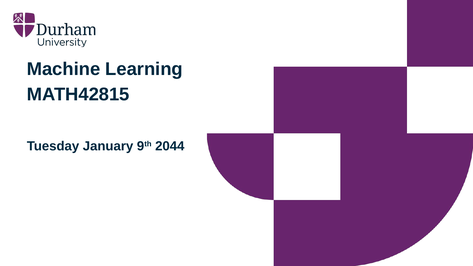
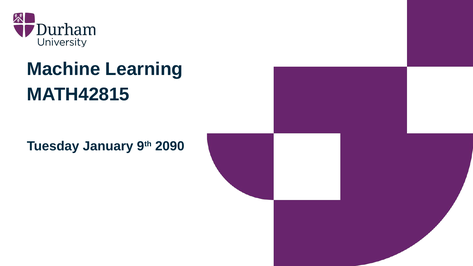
2044: 2044 -> 2090 (170, 146)
